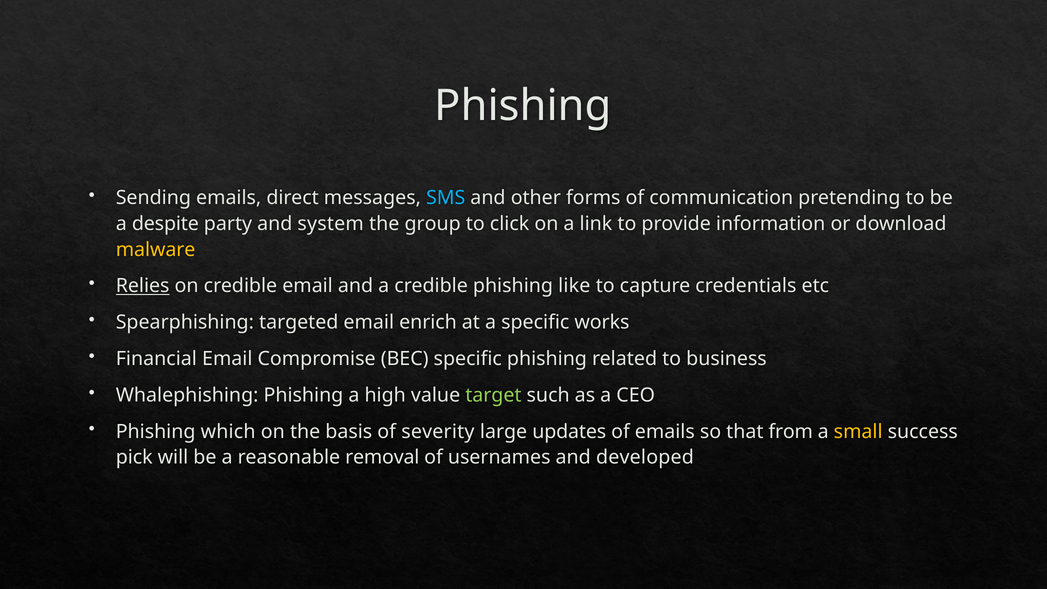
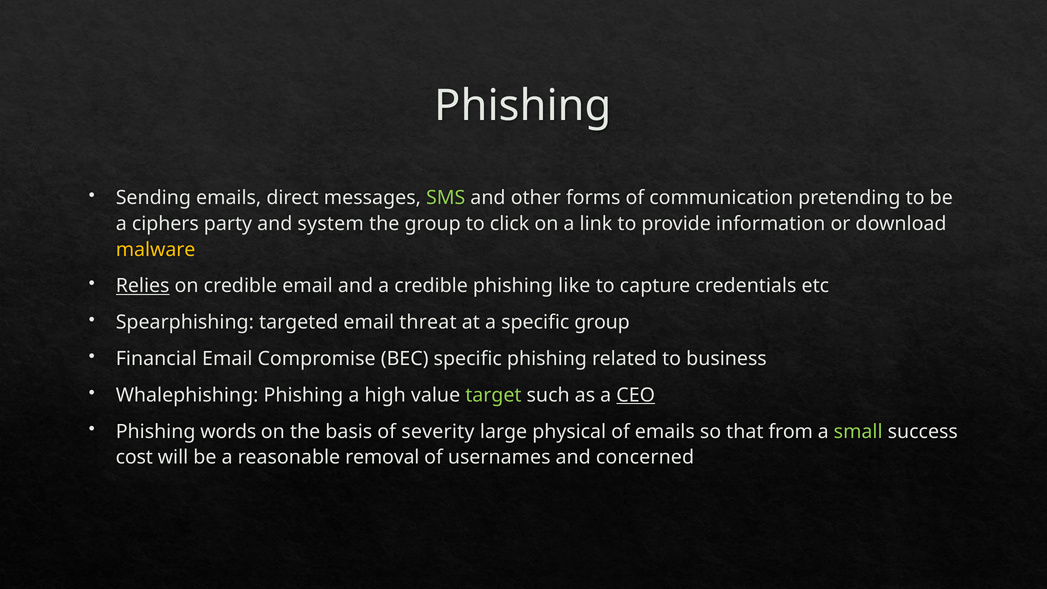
SMS colour: light blue -> light green (446, 198)
despite: despite -> ciphers (165, 224)
enrich: enrich -> threat (428, 322)
specific works: works -> group (602, 322)
CEO underline: none -> present (636, 395)
which: which -> words (228, 431)
updates: updates -> physical (569, 431)
small colour: yellow -> light green (858, 431)
pick: pick -> cost (134, 457)
developed: developed -> concerned (645, 457)
